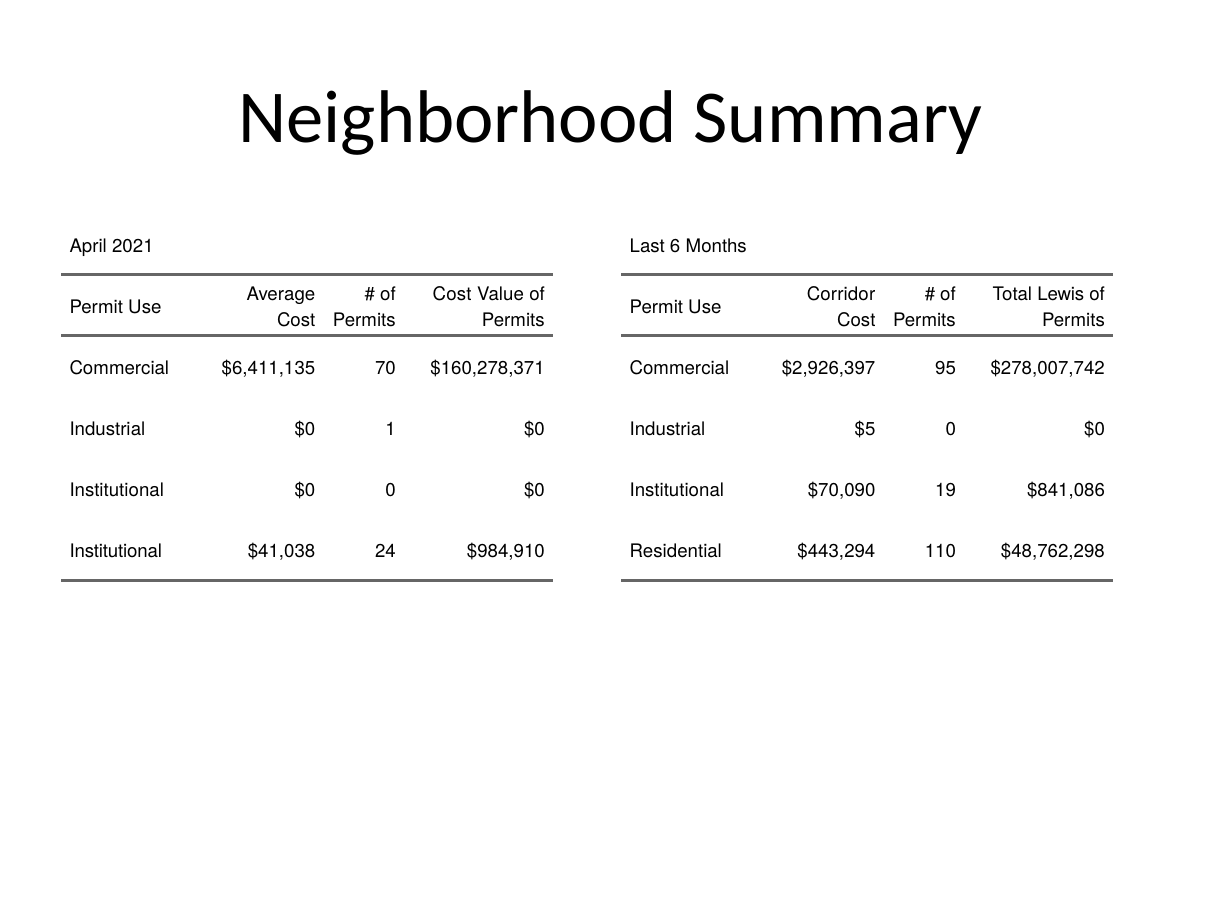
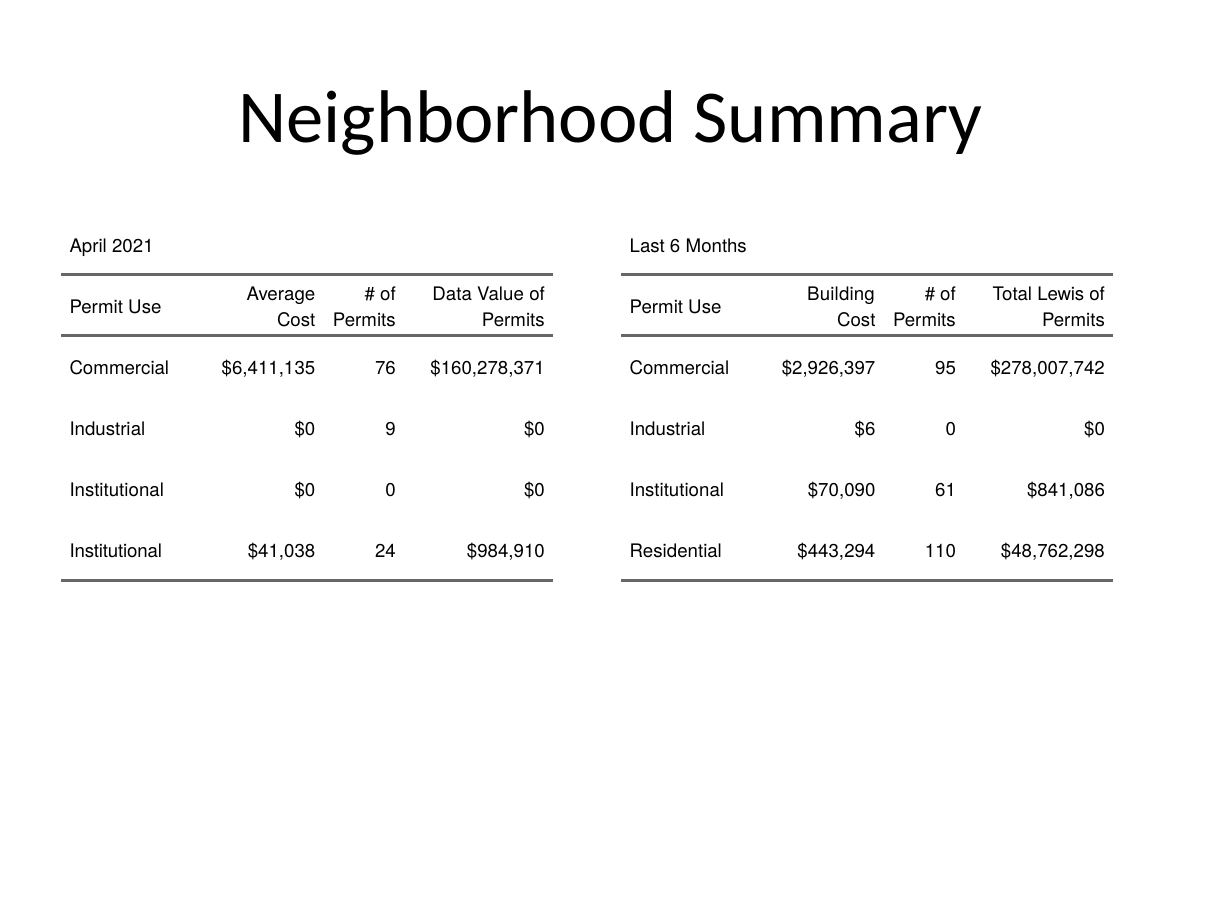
Cost: Cost -> Data (452, 294)
Corridor: Corridor -> Building (841, 294)
70: 70 -> 76 (385, 369)
1: 1 -> 9 (391, 430)
$5: $5 -> $6 (865, 430)
19: 19 -> 61 (946, 491)
